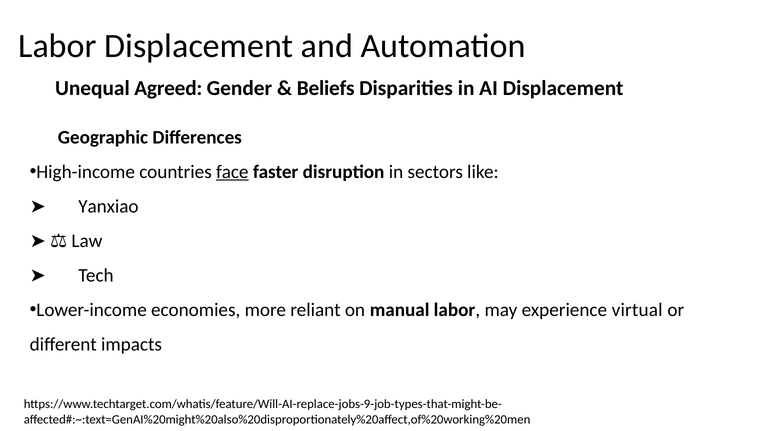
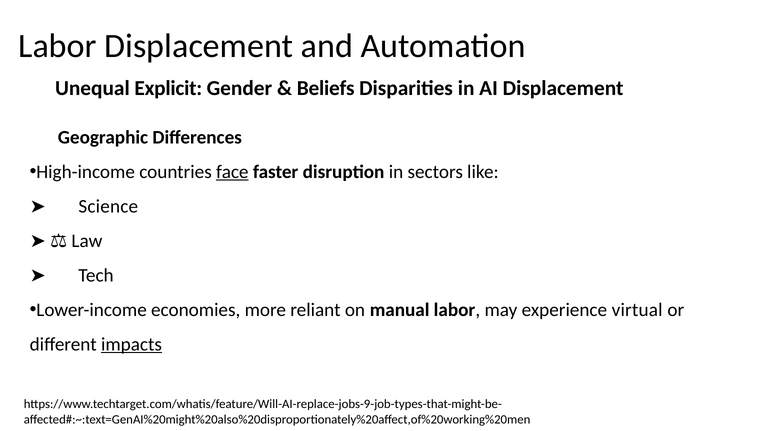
Agreed: Agreed -> Explicit (168, 88)
Yanxiao: Yanxiao -> Science (108, 207)
impacts underline: none -> present (131, 345)
